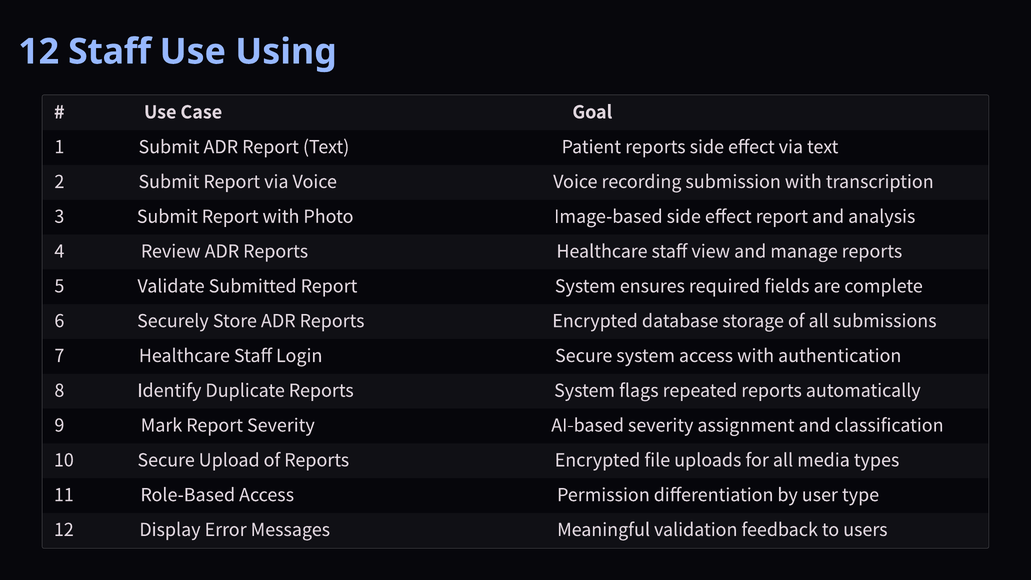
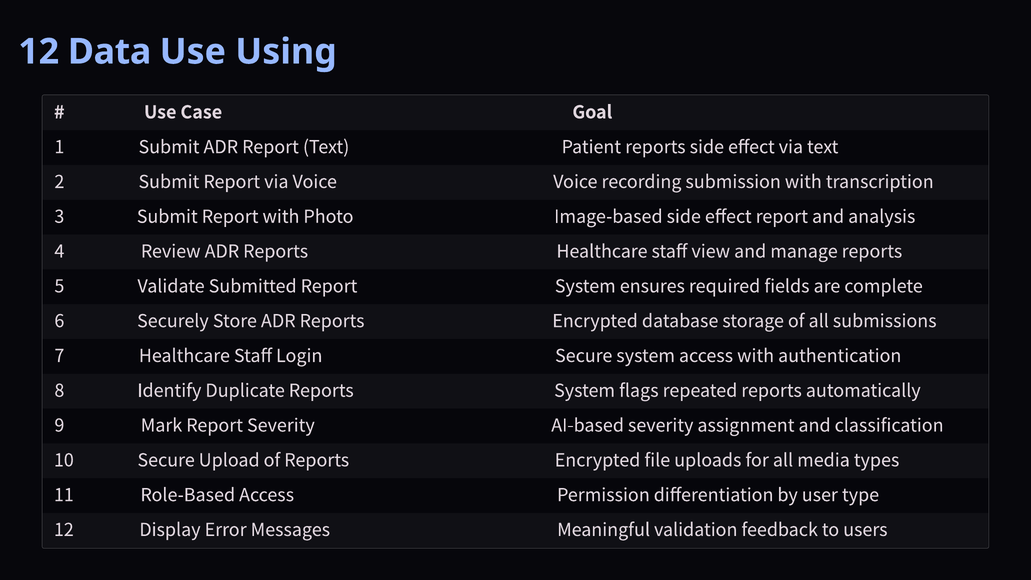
12 Staff: Staff -> Data (110, 52)
